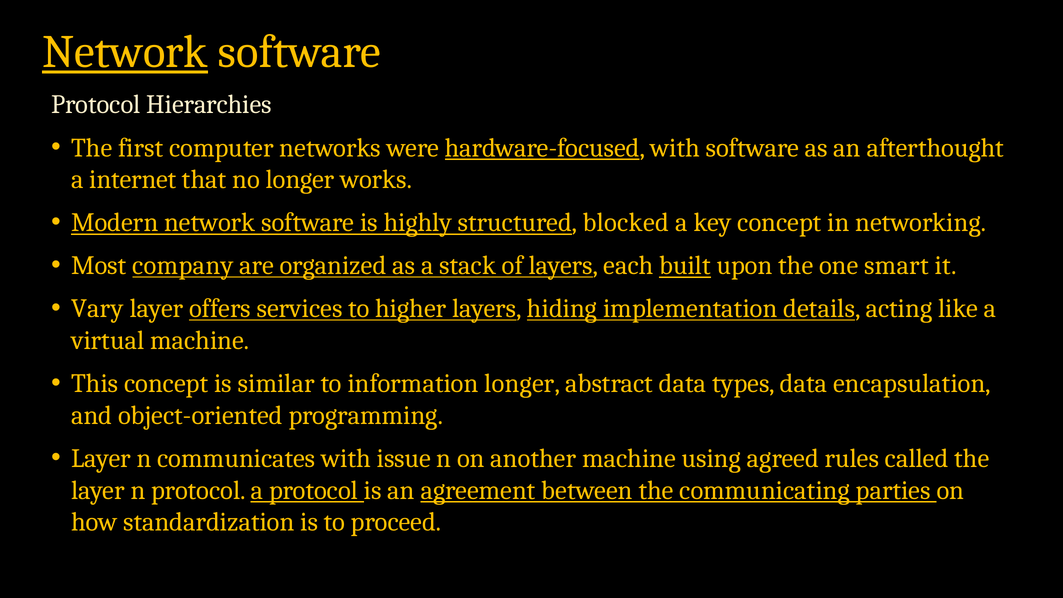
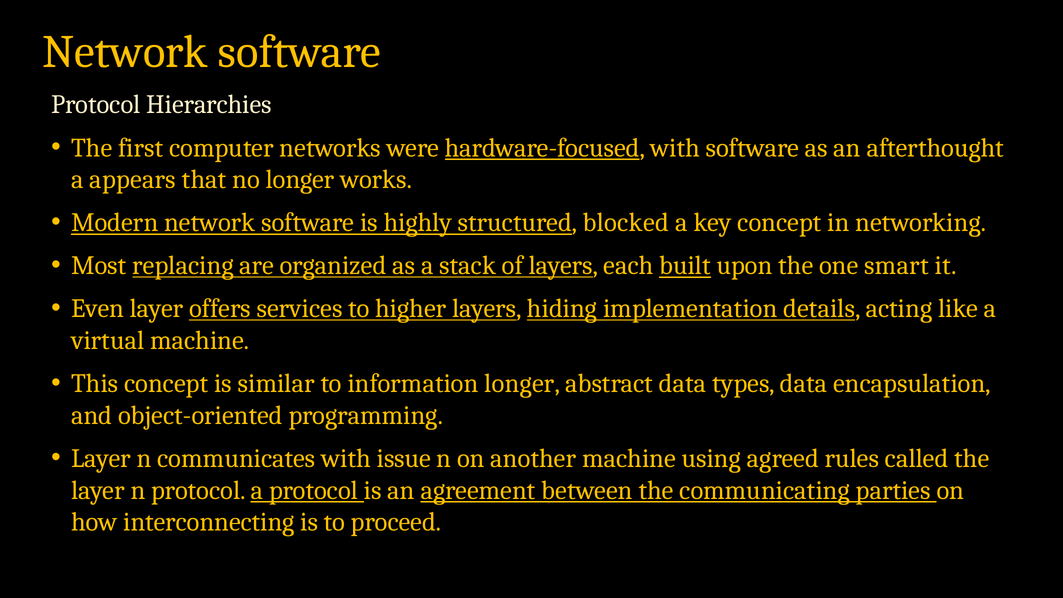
Network underline: present -> none (125, 52)
internet: internet -> appears (133, 180)
company: company -> replacing (183, 266)
Vary: Vary -> Even (98, 309)
standardization: standardization -> interconnecting (209, 522)
